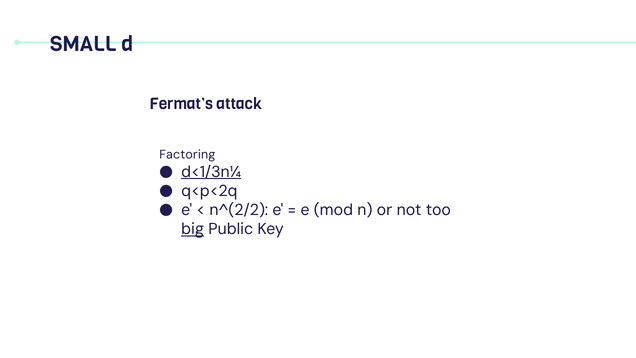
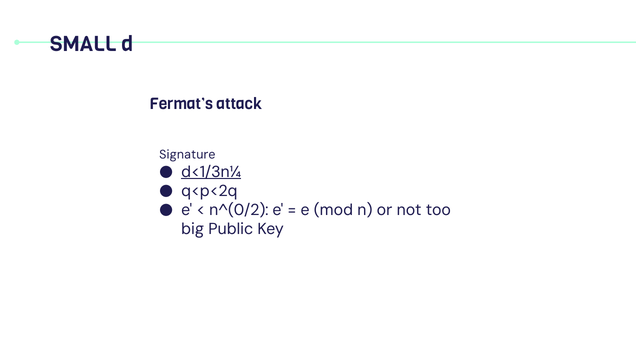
Factoring: Factoring -> Signature (187, 154)
n^(2/2: n^(2/2 -> n^(0/2 (239, 210)
big underline: present -> none (193, 229)
